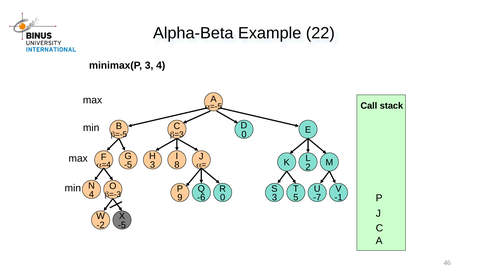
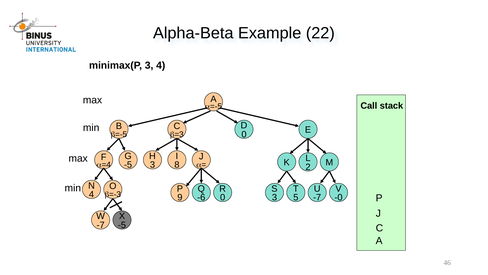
-1: -1 -> -0 (339, 197)
-2: -2 -> -7 (101, 225)
